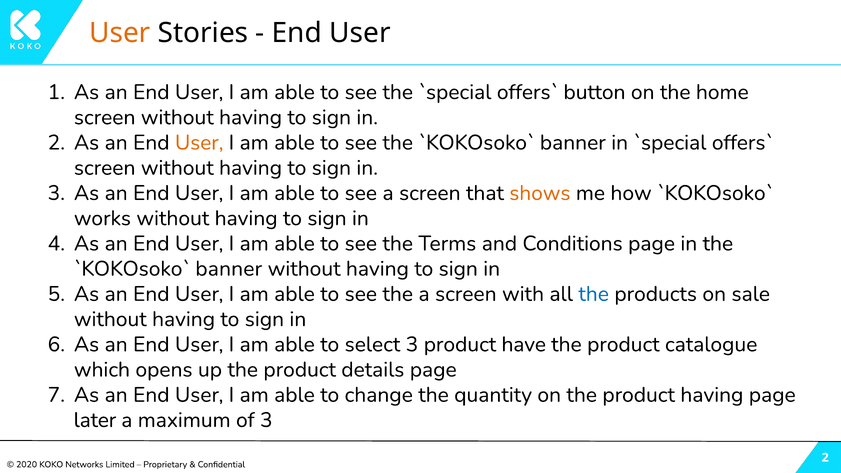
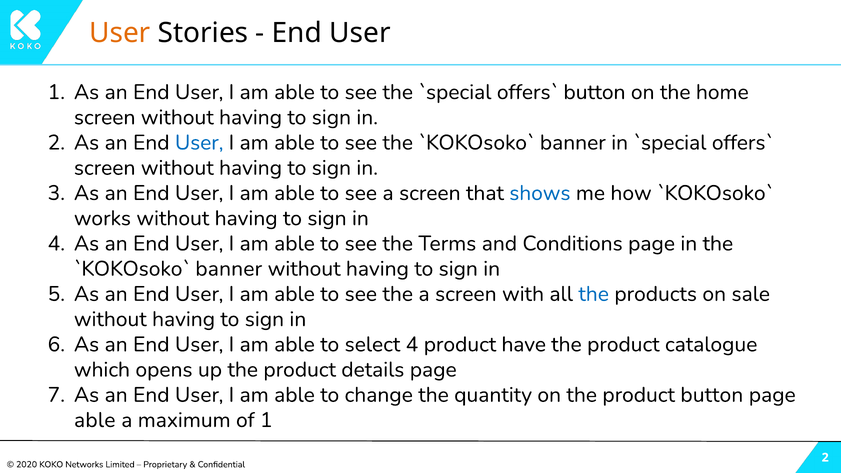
User colour: orange -> blue (199, 143)
shows colour: orange -> blue (540, 193)
select 3: 3 -> 4 (412, 344)
product having: having -> button (712, 395)
later: later -> able (95, 420)
of 3: 3 -> 1 (266, 420)
